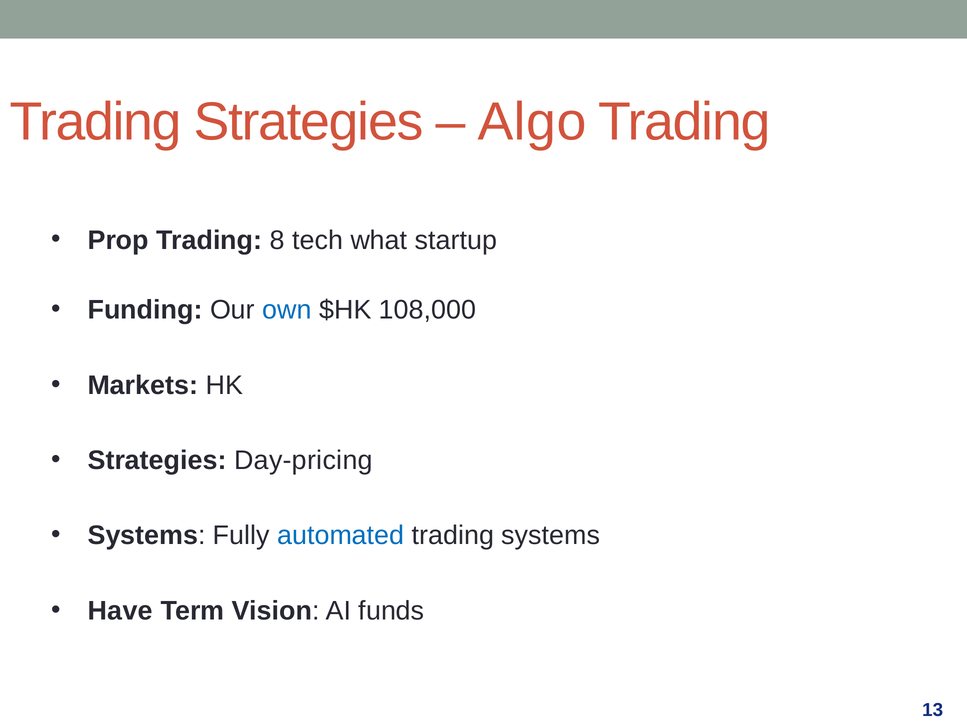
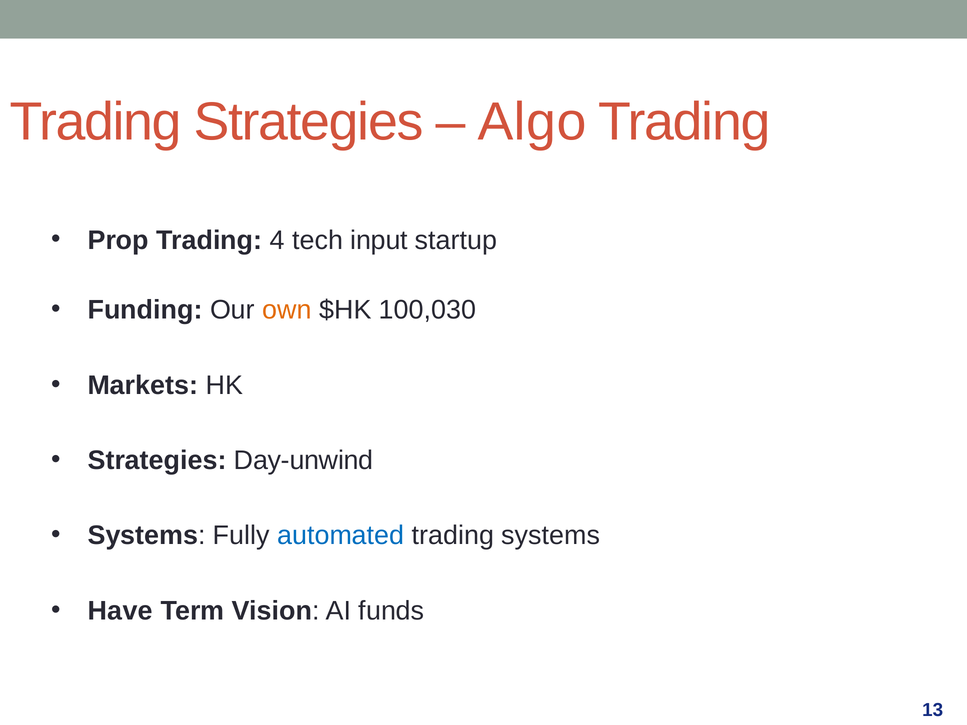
8: 8 -> 4 (277, 240)
what: what -> input (379, 240)
own colour: blue -> orange (287, 310)
108,000: 108,000 -> 100,030 (427, 310)
Day-pricing: Day-pricing -> Day-unwind (304, 461)
